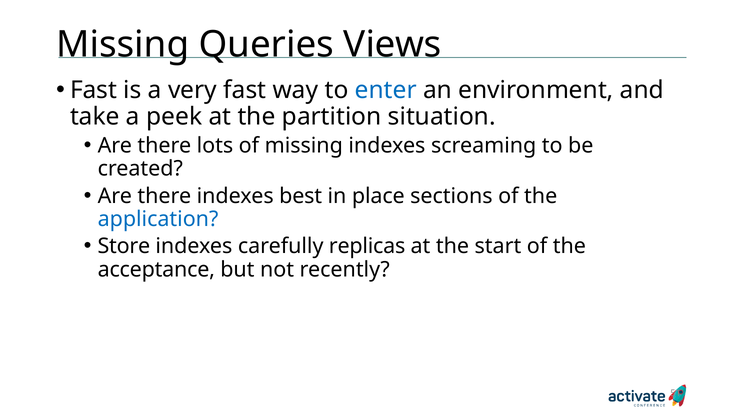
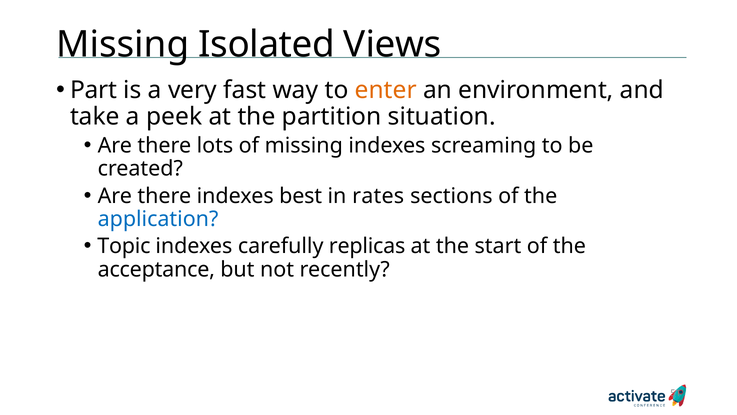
Queries: Queries -> Isolated (267, 45)
Fast: Fast -> Part (94, 90)
enter colour: blue -> orange (386, 90)
place: place -> rates (378, 196)
Store: Store -> Topic (124, 246)
